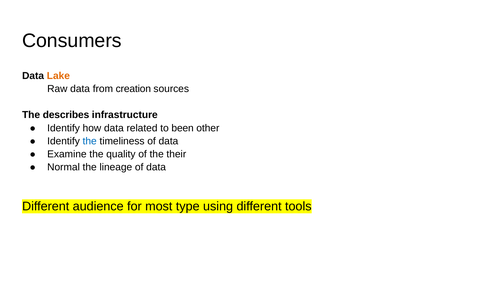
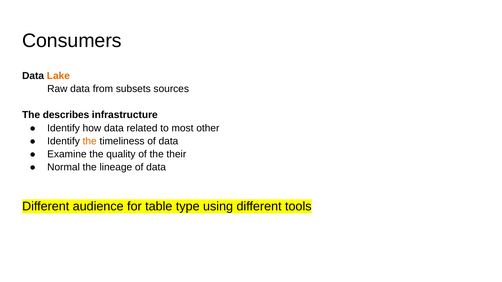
creation: creation -> subsets (133, 89)
been: been -> most (183, 128)
the colour: blue -> orange (90, 141)
most: most -> table (159, 207)
